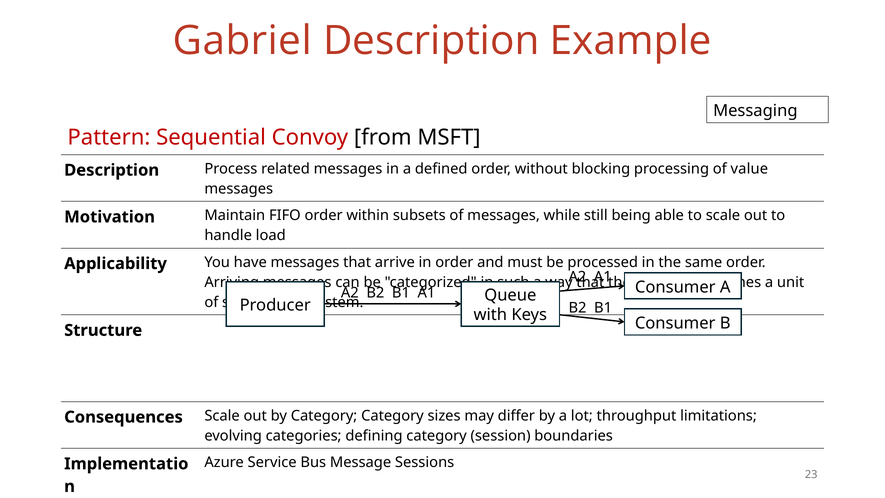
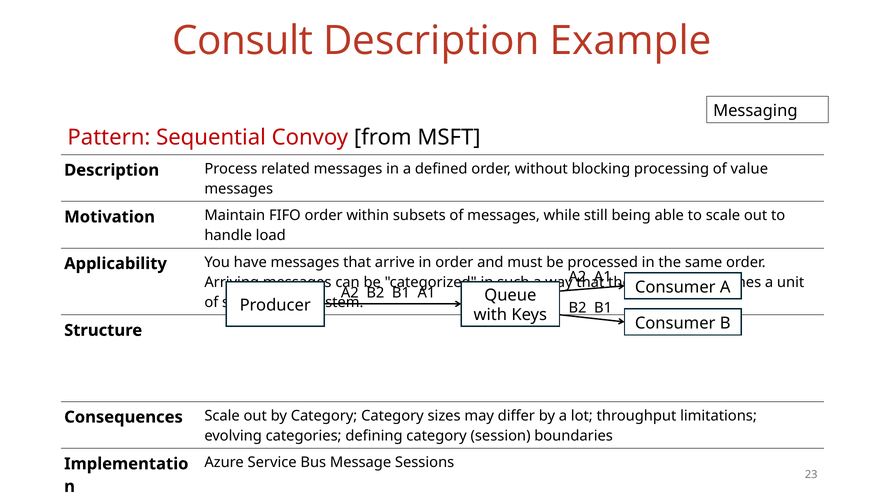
Gabriel: Gabriel -> Consult (243, 41)
